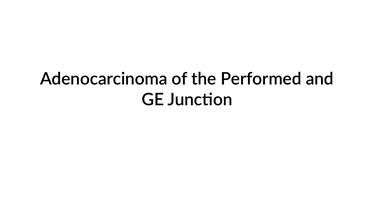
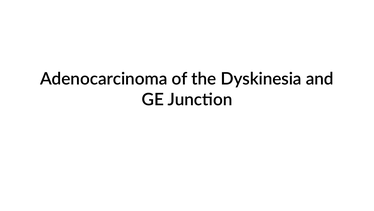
Performed: Performed -> Dyskinesia (261, 79)
